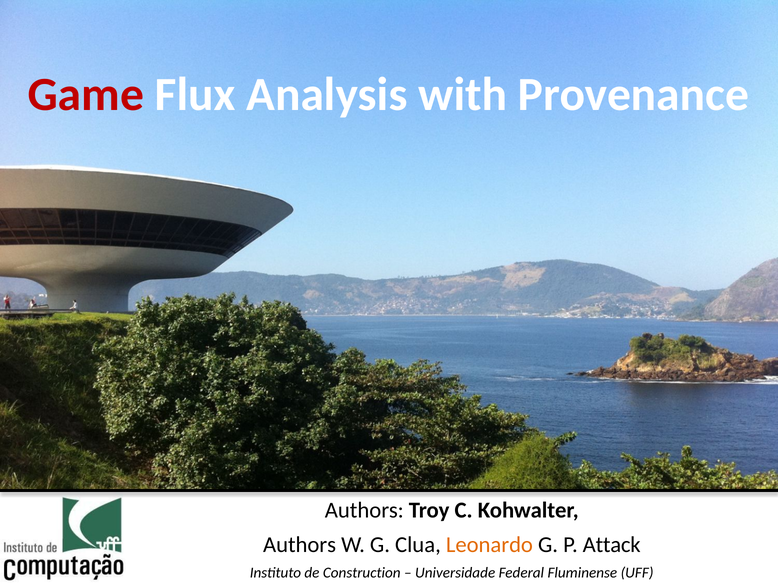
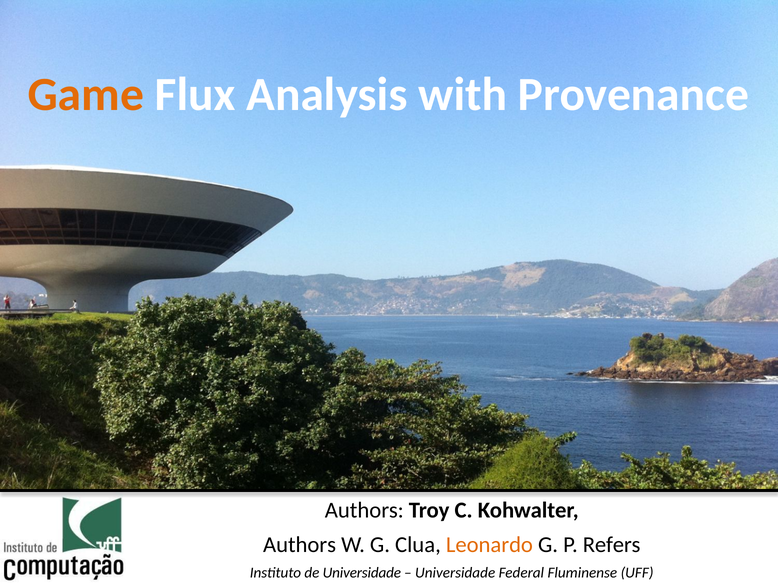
Game colour: red -> orange (86, 95)
Attack: Attack -> Refers (612, 544)
de Construction: Construction -> Universidade (362, 572)
